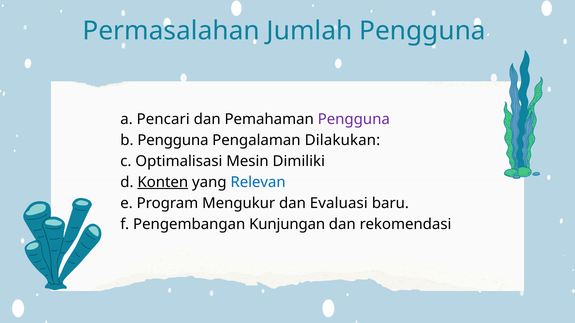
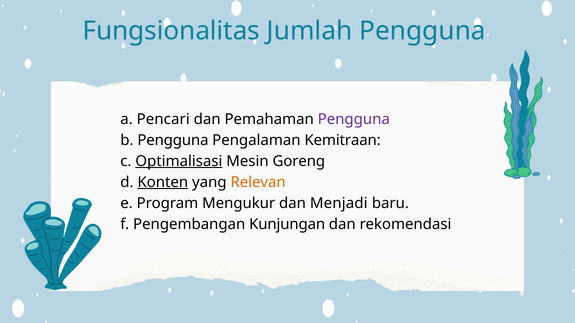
Permasalahan: Permasalahan -> Fungsionalitas (171, 31)
Dilakukan: Dilakukan -> Kemitraan (343, 140)
Optimalisasi underline: none -> present (179, 161)
Dimiliki: Dimiliki -> Goreng (299, 161)
Relevan colour: blue -> orange (258, 182)
Evaluasi: Evaluasi -> Menjadi (339, 203)
